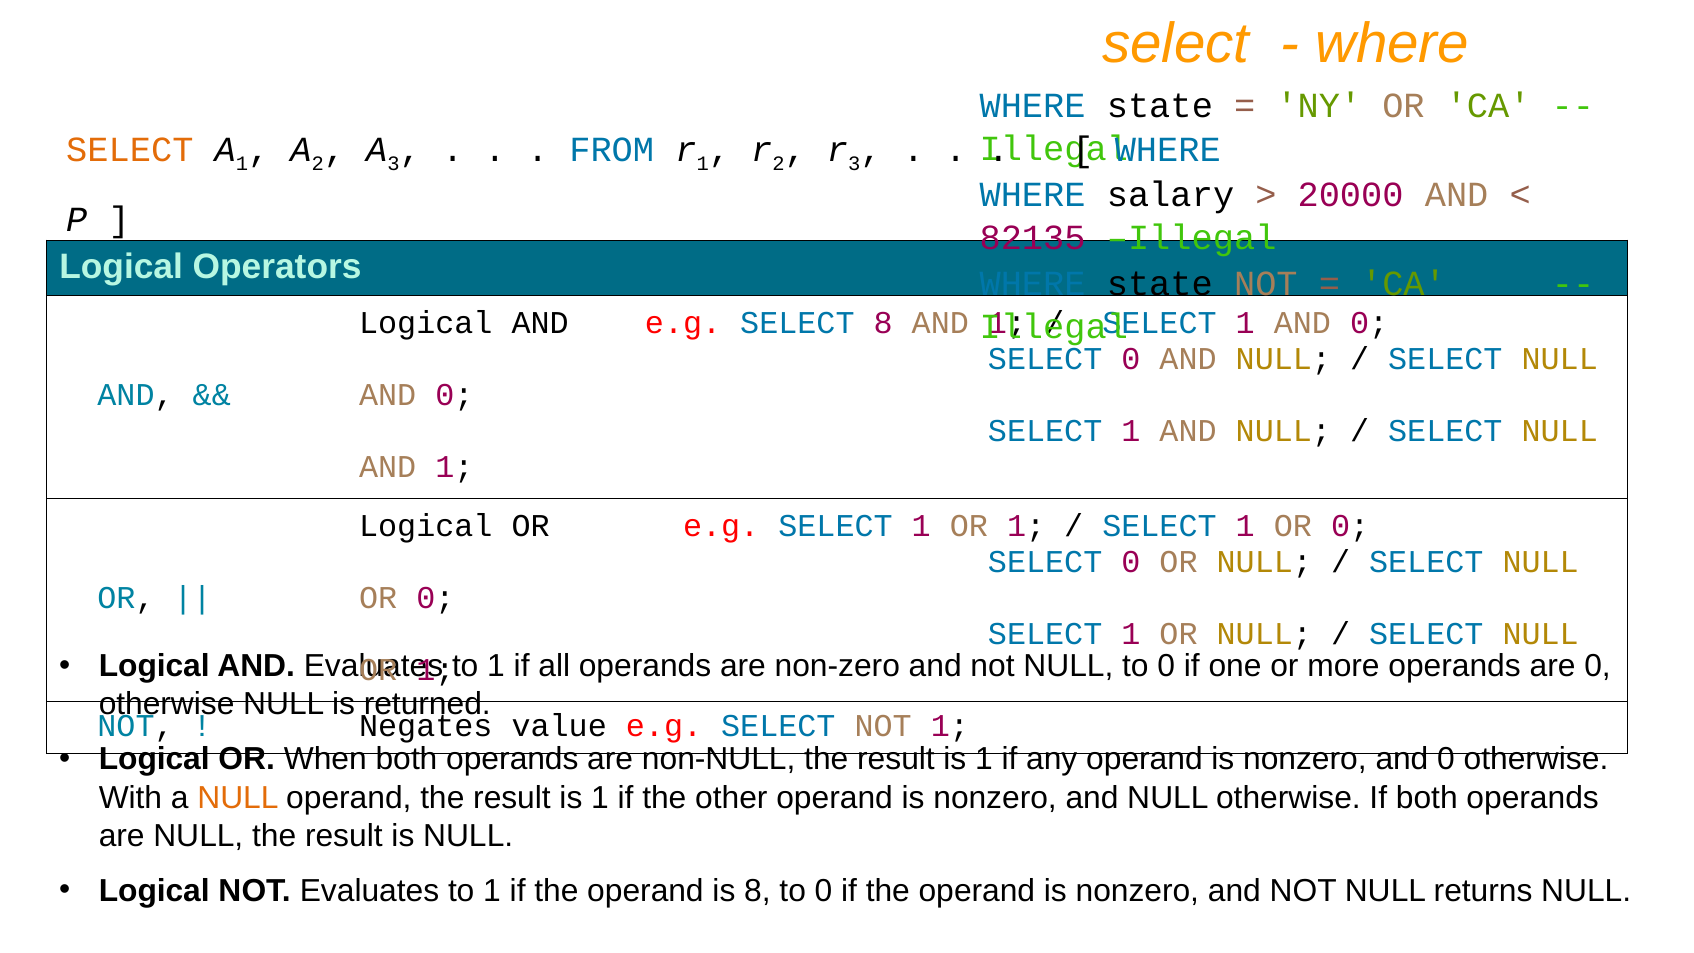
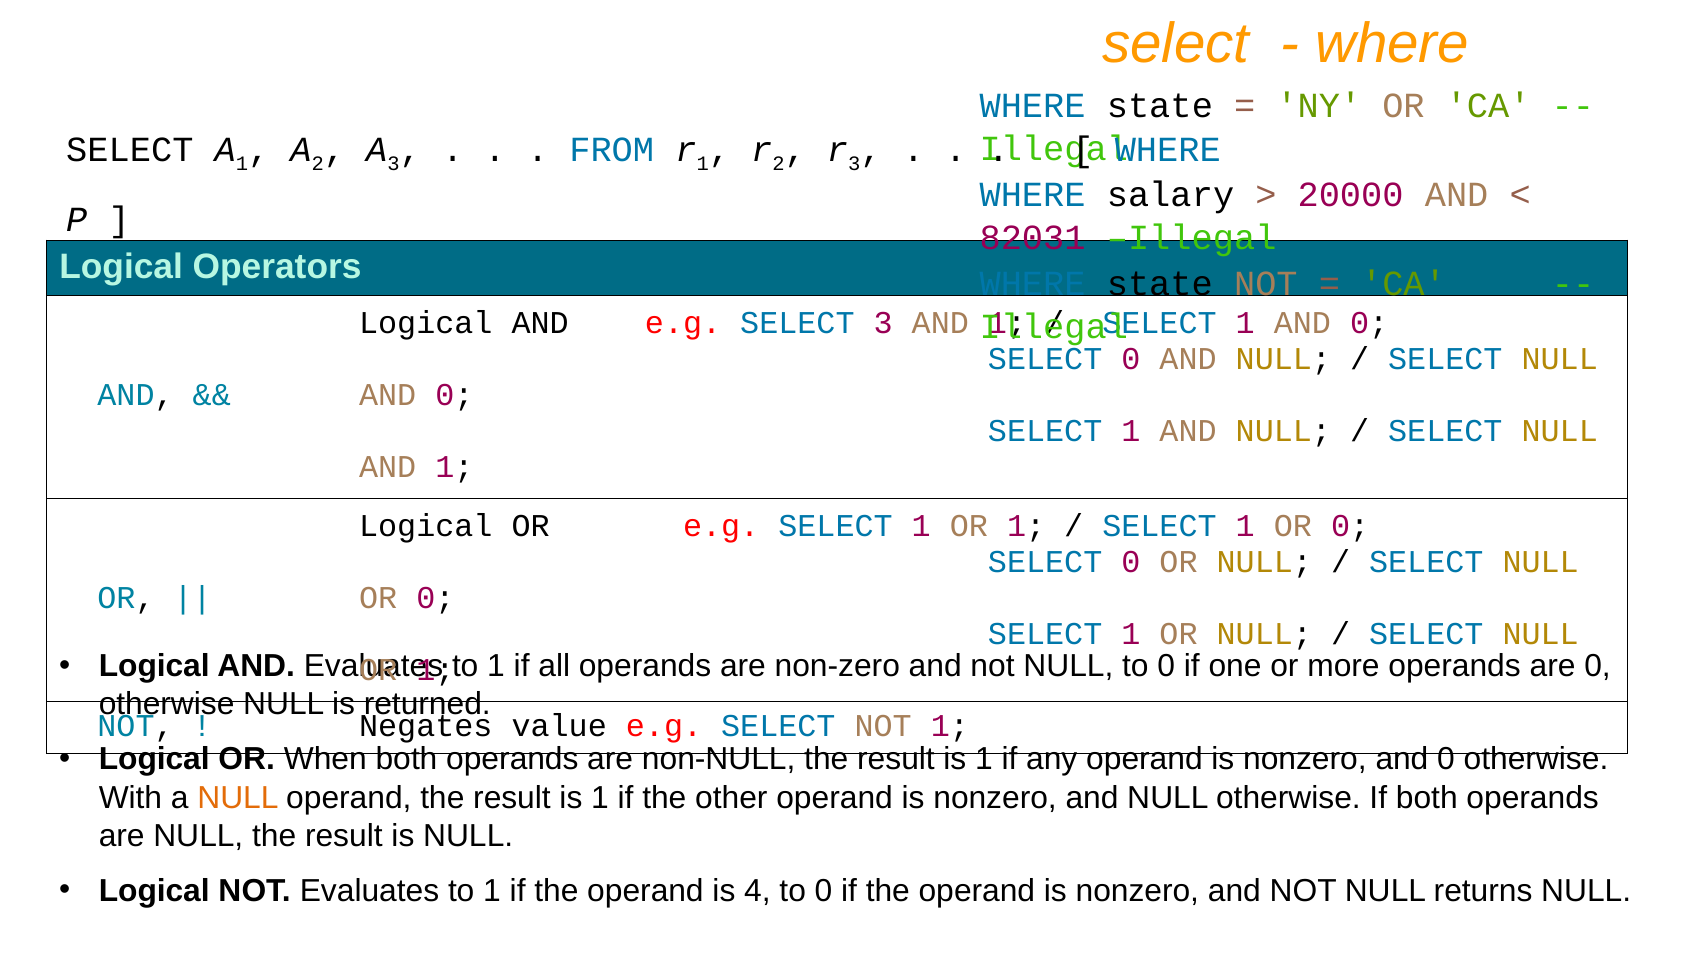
SELECT colour: orange -> black (130, 150)
82135: 82135 -> 82031 (1033, 237)
SELECT 8: 8 -> 3 (883, 323)
is 8: 8 -> 4 (757, 891)
